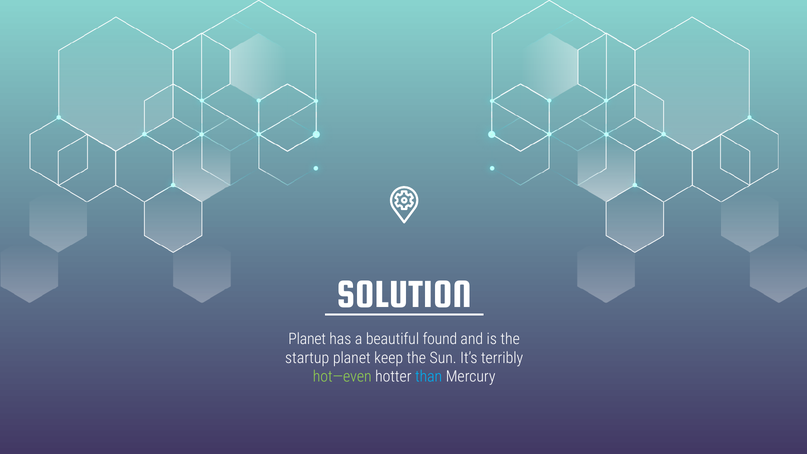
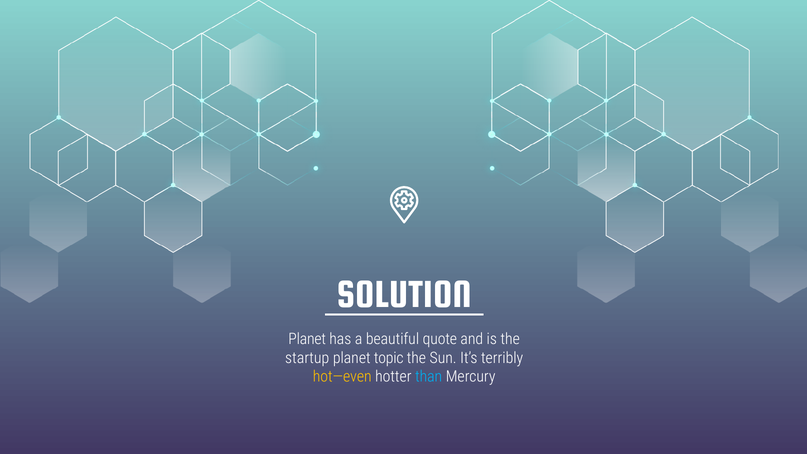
found: found -> quote (440, 339)
keep: keep -> topic (389, 358)
hot—even colour: light green -> yellow (342, 377)
